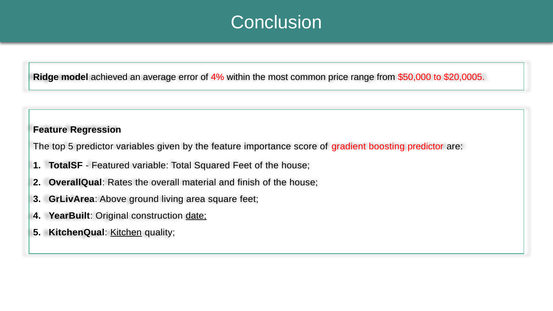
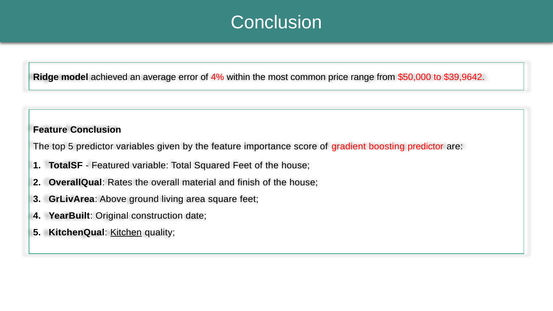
$20,0005: $20,0005 -> $39,9642 (464, 77)
Feature Regression: Regression -> Conclusion (96, 130)
date underline: present -> none (196, 216)
